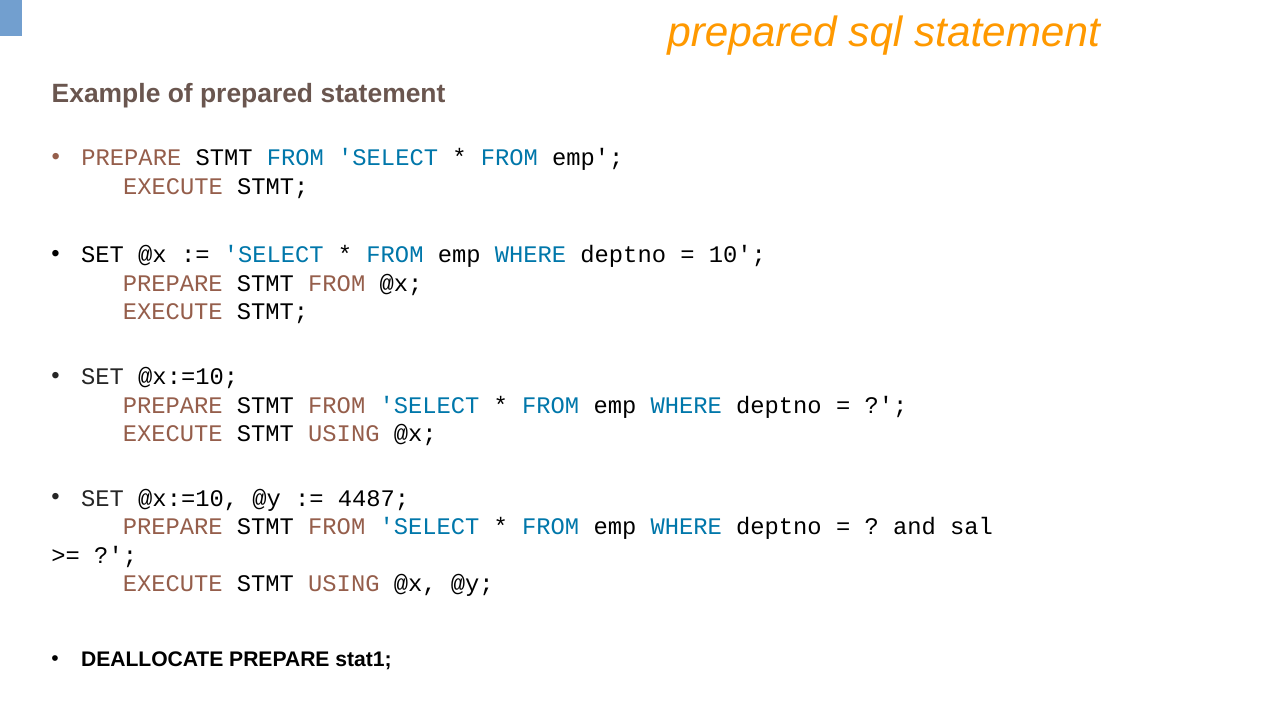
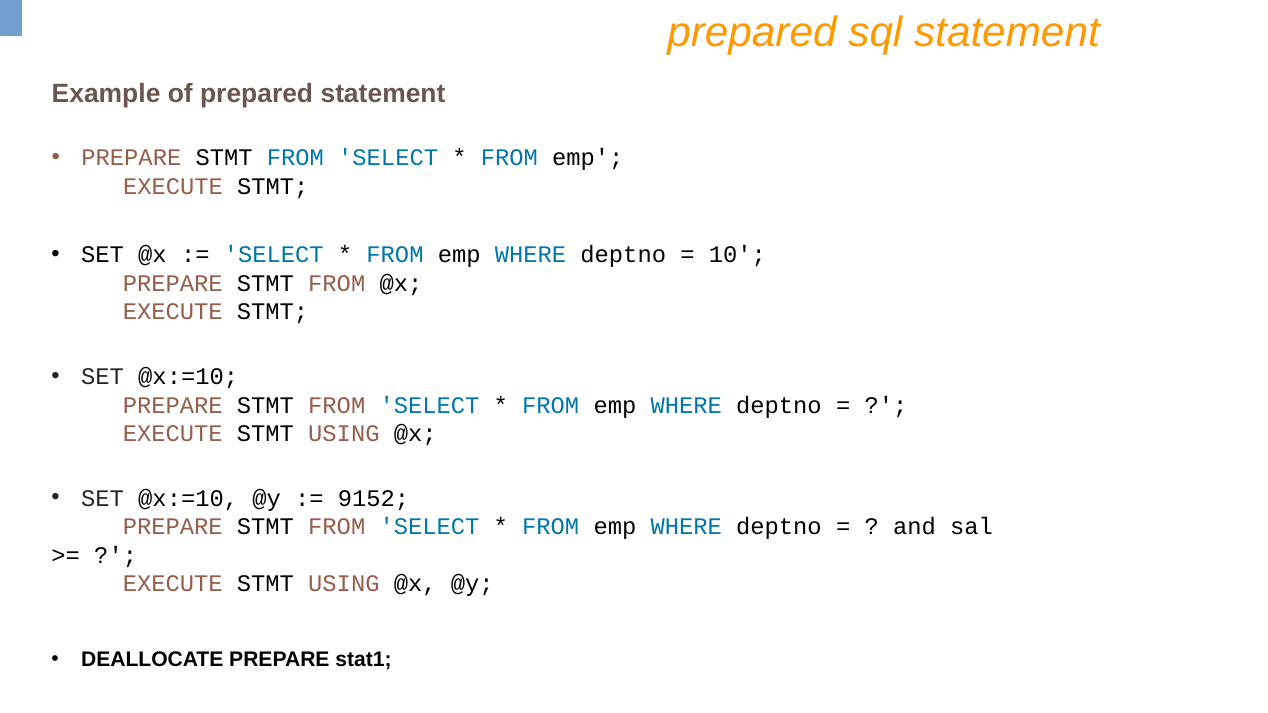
4487: 4487 -> 9152 (374, 498)
